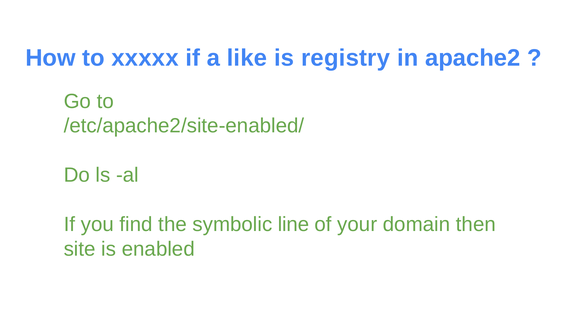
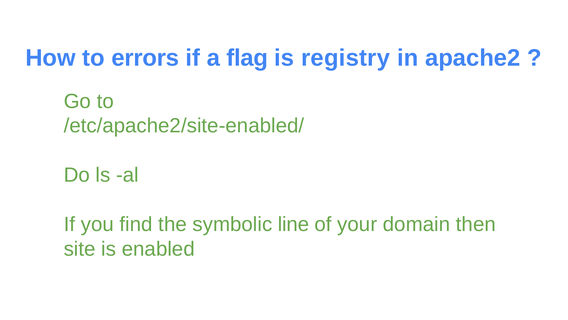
xxxxx: xxxxx -> errors (145, 58)
like: like -> flag (247, 58)
